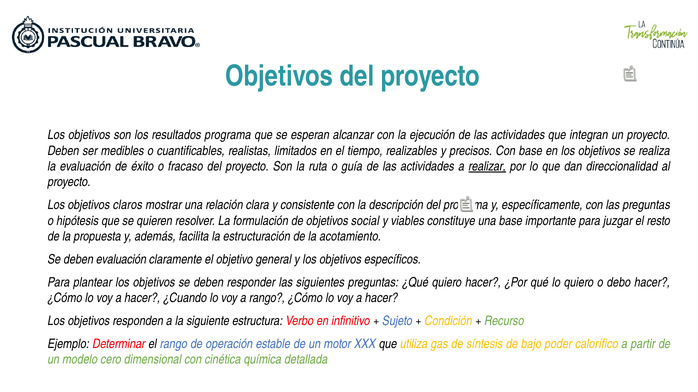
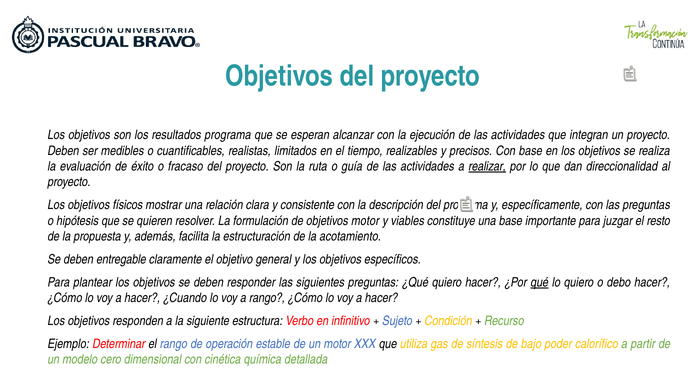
claros: claros -> físicos (128, 205)
objetivos social: social -> motor (365, 221)
deben evaluación: evaluación -> entregable (121, 260)
qué underline: none -> present (540, 283)
